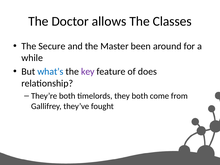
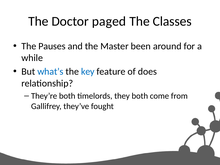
allows: allows -> paged (109, 21)
Secure: Secure -> Pauses (52, 46)
key colour: purple -> blue (88, 72)
